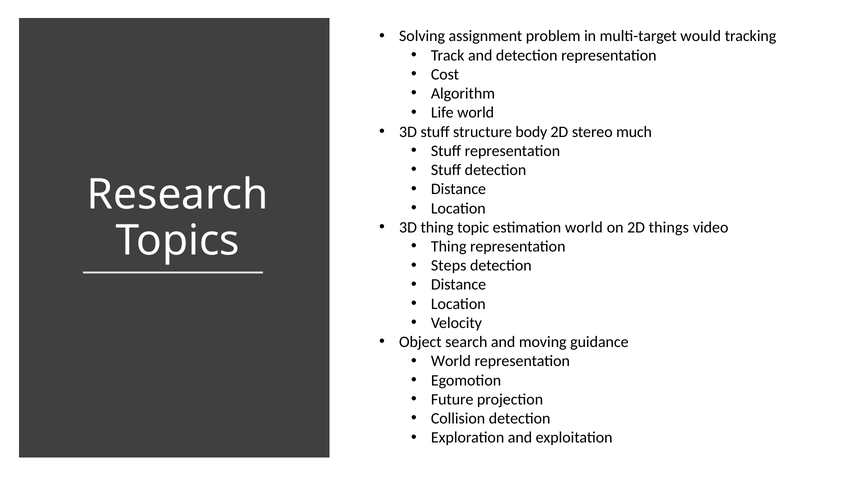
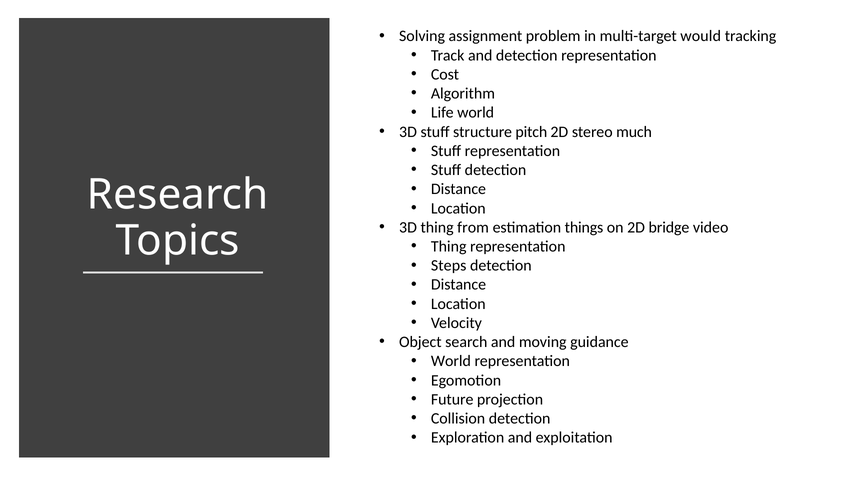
body: body -> pitch (531, 132)
topic: topic -> from (473, 227)
estimation world: world -> things (584, 227)
things: things -> bridge (669, 227)
